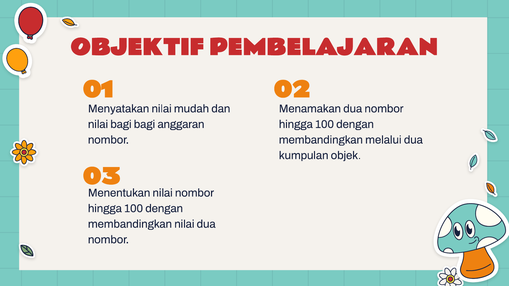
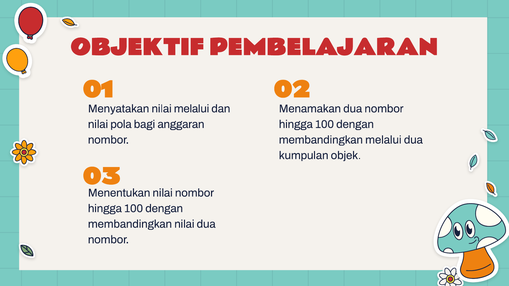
nilai mudah: mudah -> melalui (192, 109)
nilai bagi: bagi -> pola (121, 124)
